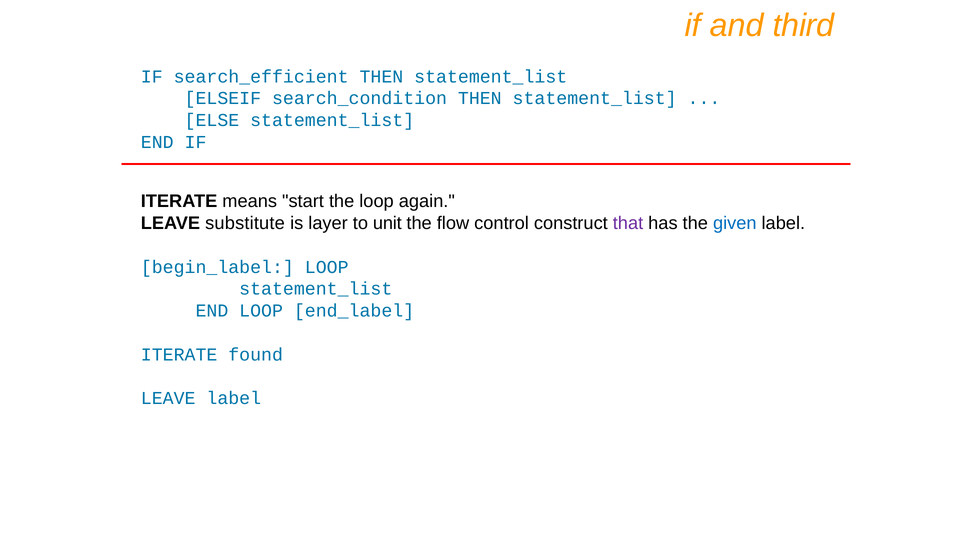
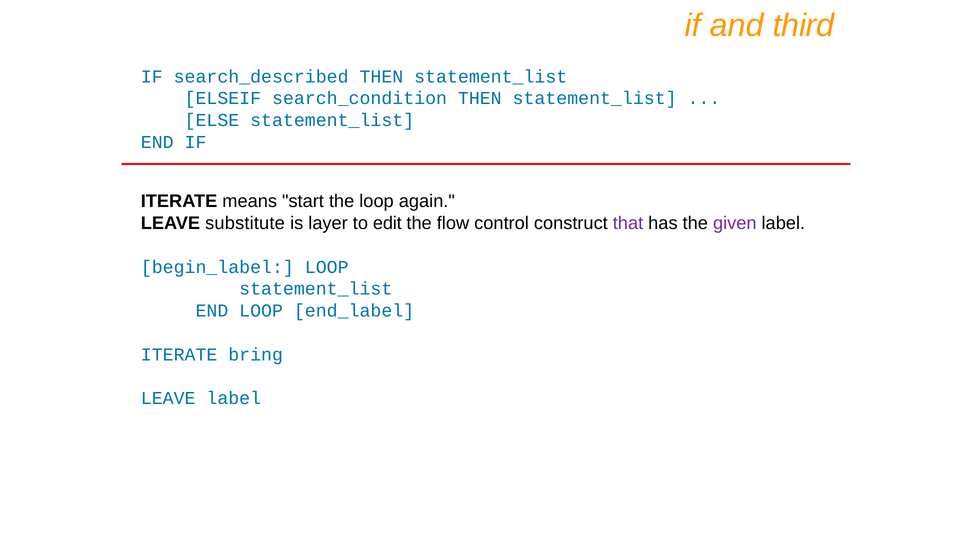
search_efficient: search_efficient -> search_described (261, 77)
unit: unit -> edit (387, 223)
given colour: blue -> purple (735, 223)
found: found -> bring (256, 354)
